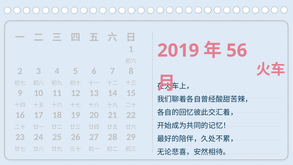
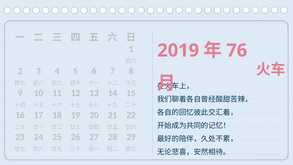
56: 56 -> 76 (237, 50)
